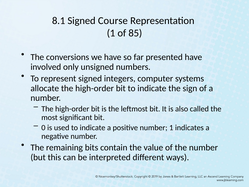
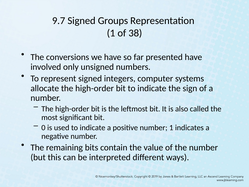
8.1: 8.1 -> 9.7 (59, 21)
Course: Course -> Groups (113, 21)
85: 85 -> 38 (135, 33)
